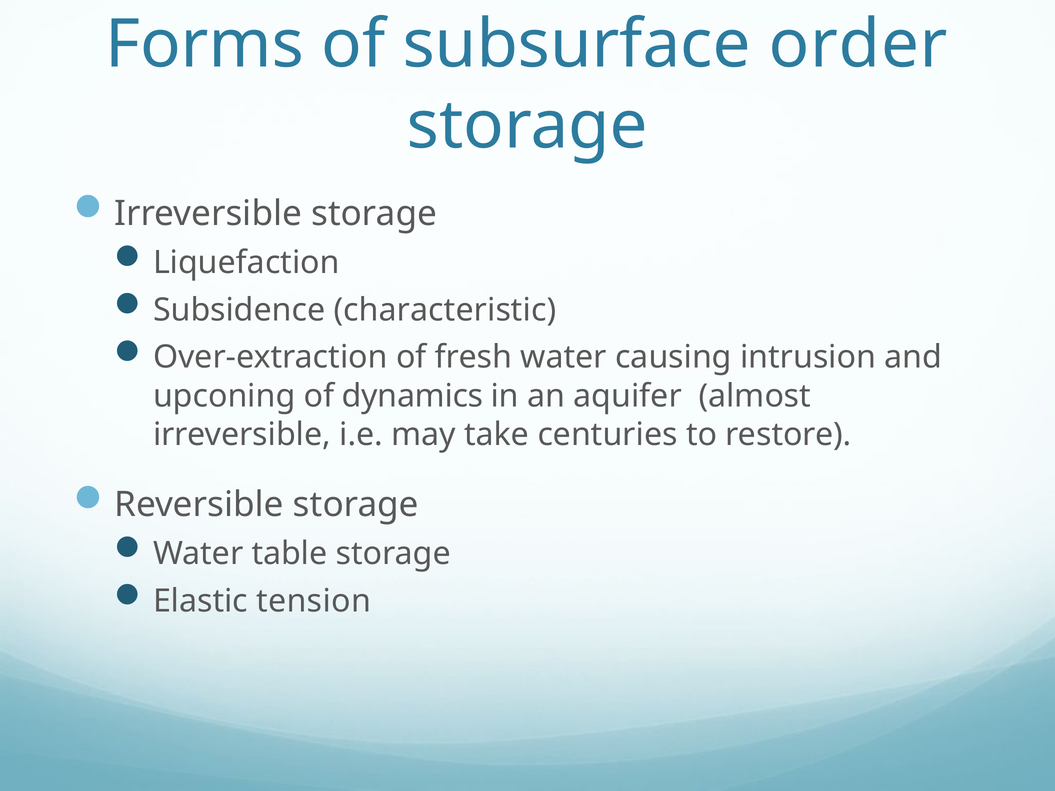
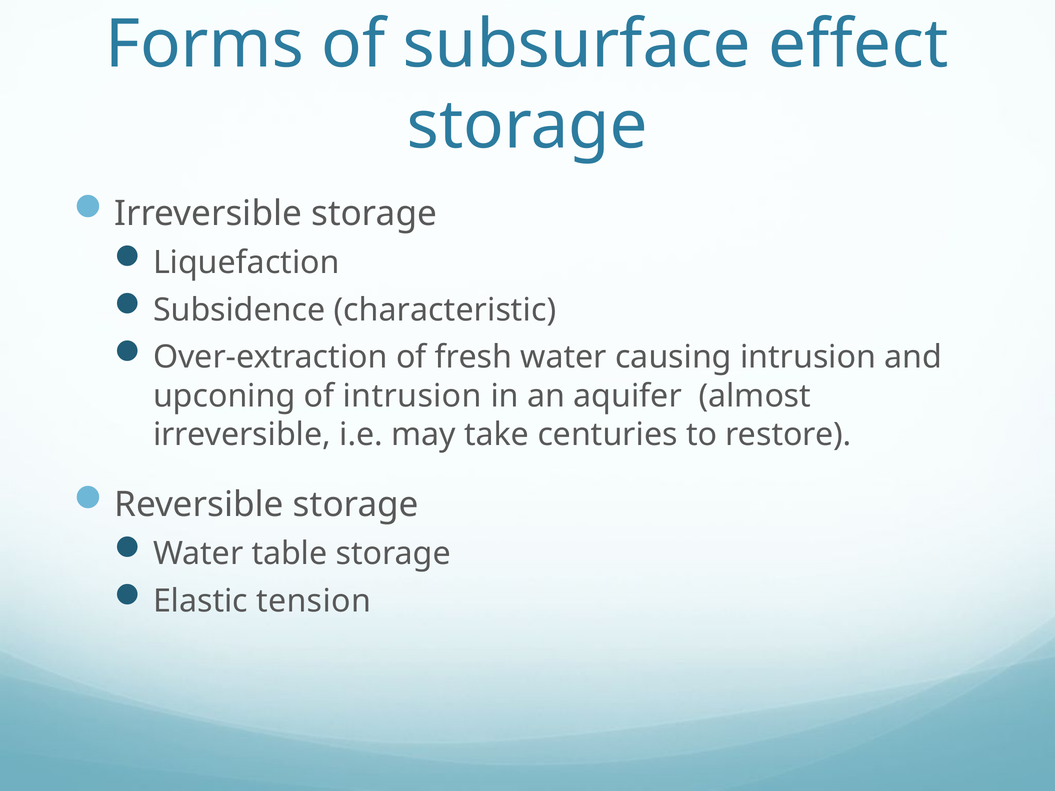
order: order -> effect (858, 45)
of dynamics: dynamics -> intrusion (412, 396)
